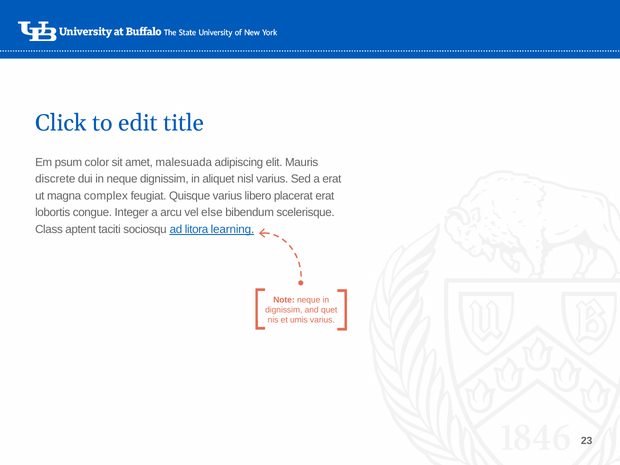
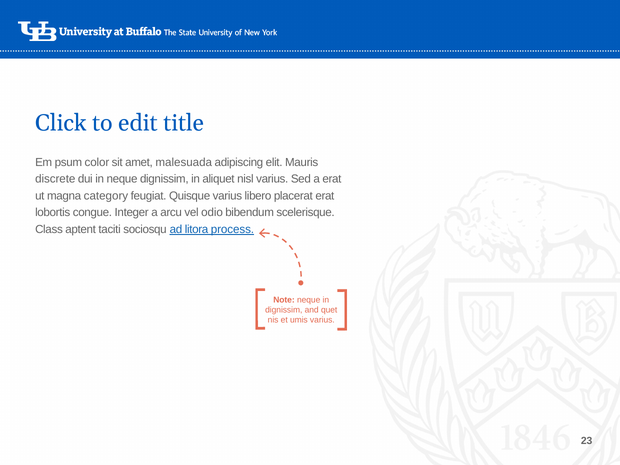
complex: complex -> category (106, 196)
else: else -> odio (212, 213)
learning: learning -> process (232, 229)
